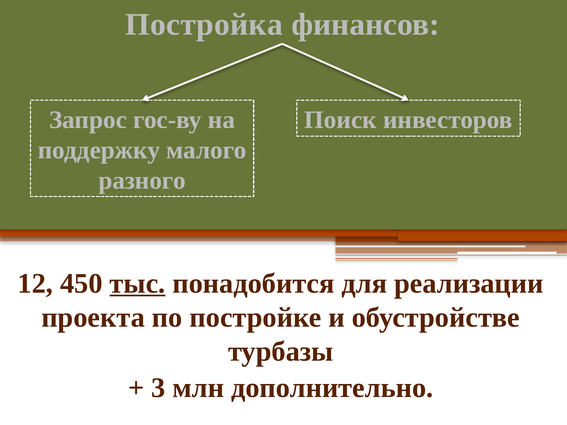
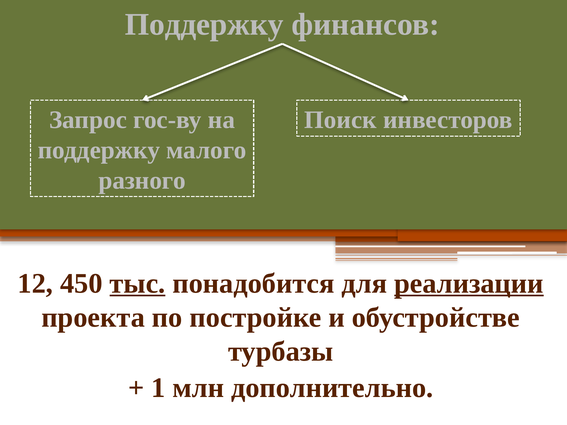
Постройка: Постройка -> Поддержку (204, 24)
реализации underline: none -> present (469, 283)
3: 3 -> 1 (158, 388)
